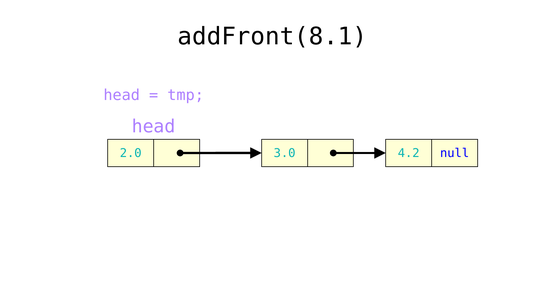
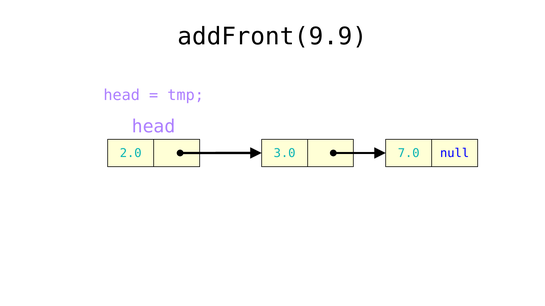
addFront(8.1: addFront(8.1 -> addFront(9.9 (272, 37)
4.2: 4.2 -> 7.0 (409, 153)
